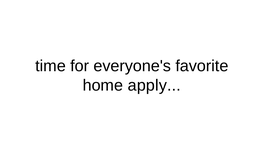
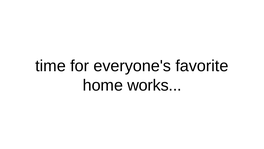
apply: apply -> works (154, 85)
